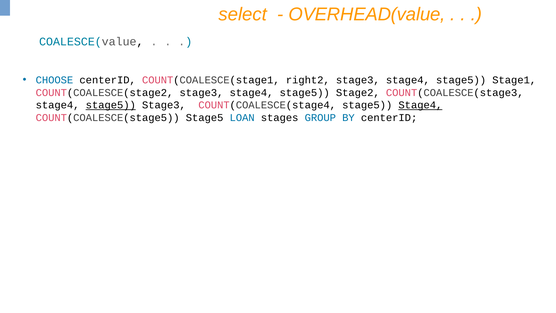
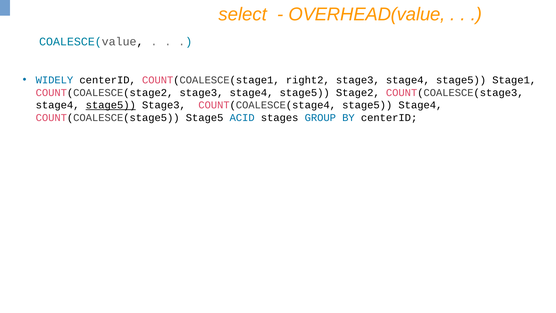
CHOOSE: CHOOSE -> WIDELY (54, 80)
Stage4 underline: present -> none (420, 105)
LOAN: LOAN -> ACID (242, 118)
